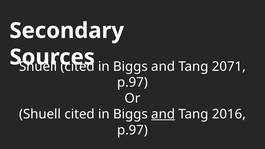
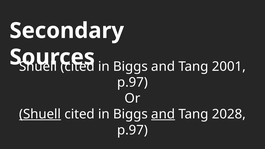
2071: 2071 -> 2001 (229, 66)
Shuell underline: none -> present (40, 114)
2016: 2016 -> 2028 (229, 114)
